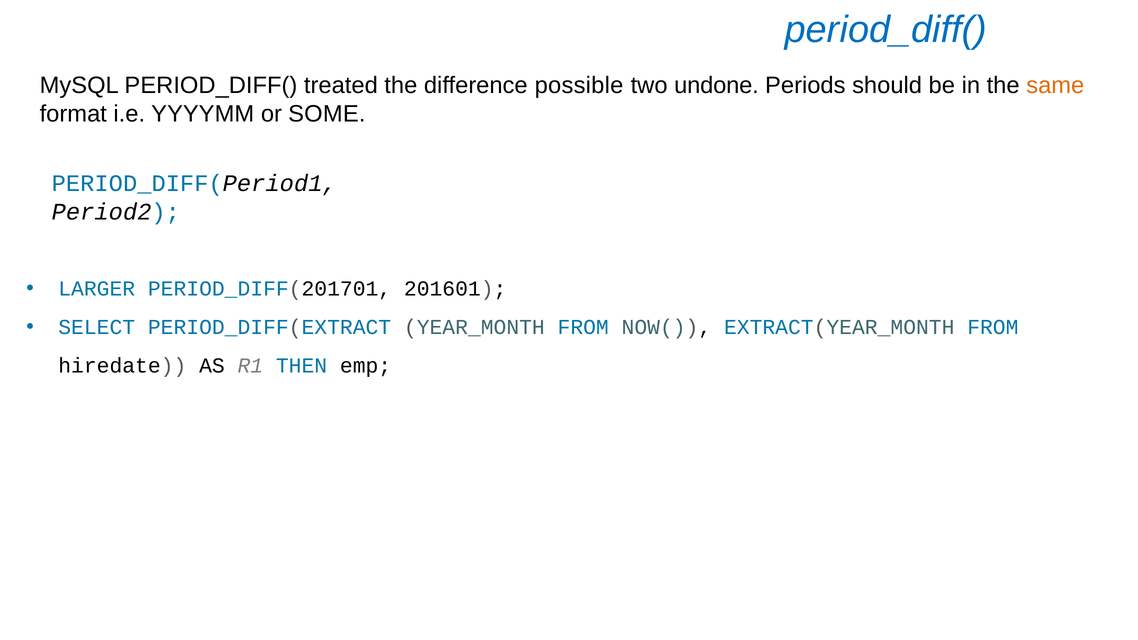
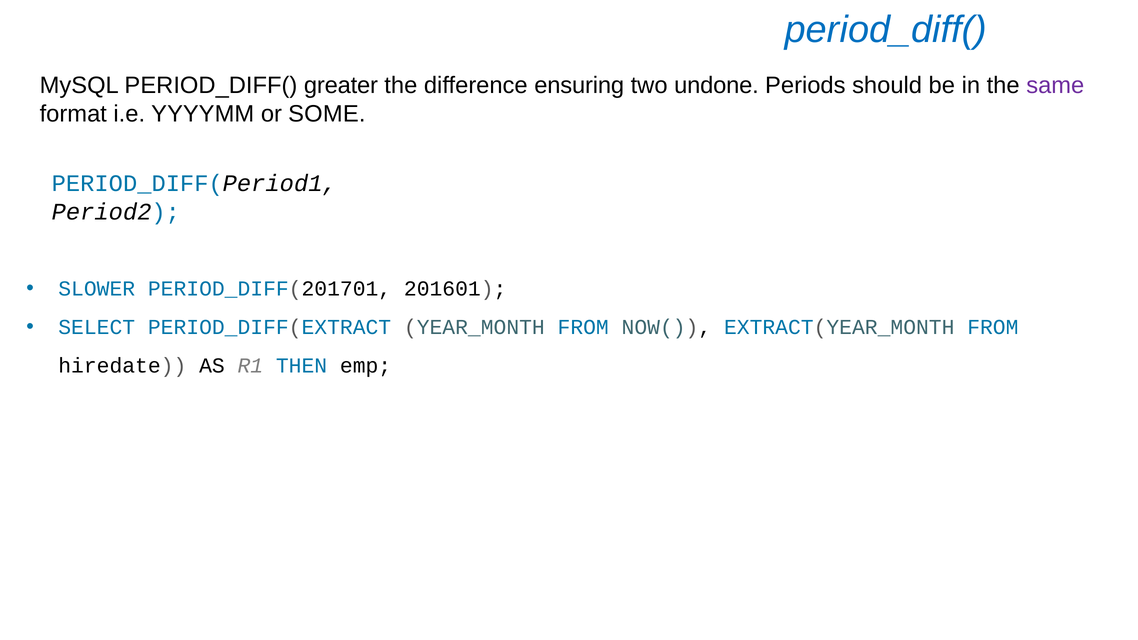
treated: treated -> greater (341, 86)
possible: possible -> ensuring (579, 86)
same colour: orange -> purple (1055, 86)
LARGER: LARGER -> SLOWER (97, 289)
